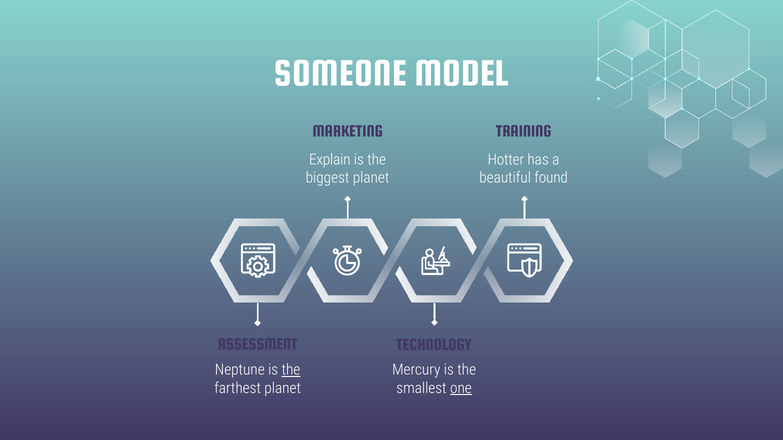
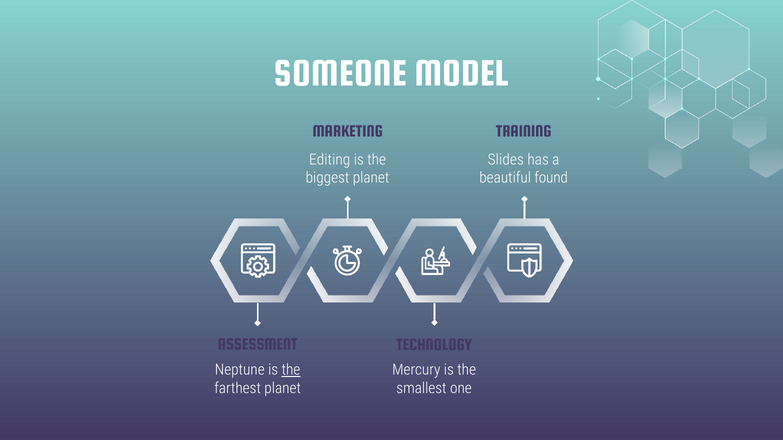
Hotter: Hotter -> Slides (506, 160)
Explain: Explain -> Editing (330, 160)
one underline: present -> none (461, 388)
